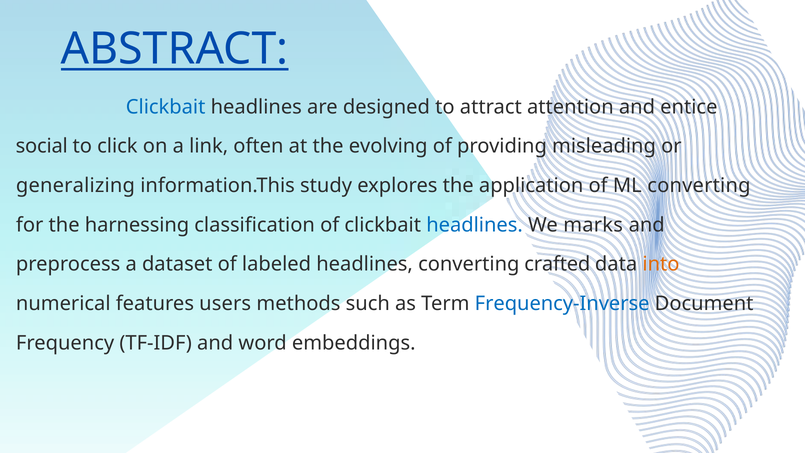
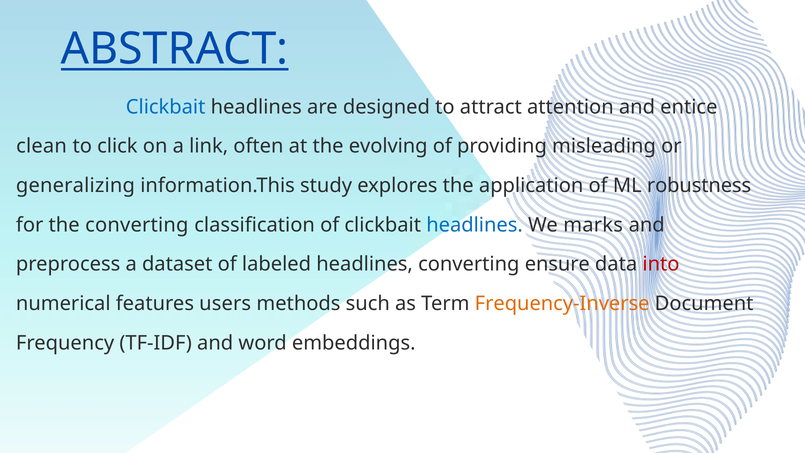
social: social -> clean (42, 146)
ML converting: converting -> robustness (699, 186)
the harnessing: harnessing -> converting (137, 225)
crafted: crafted -> ensure (557, 264)
into colour: orange -> red (661, 264)
Frequency-Inverse colour: blue -> orange (562, 304)
